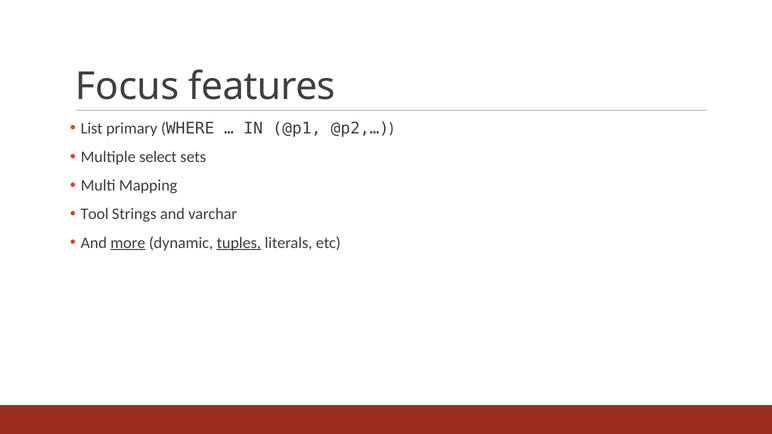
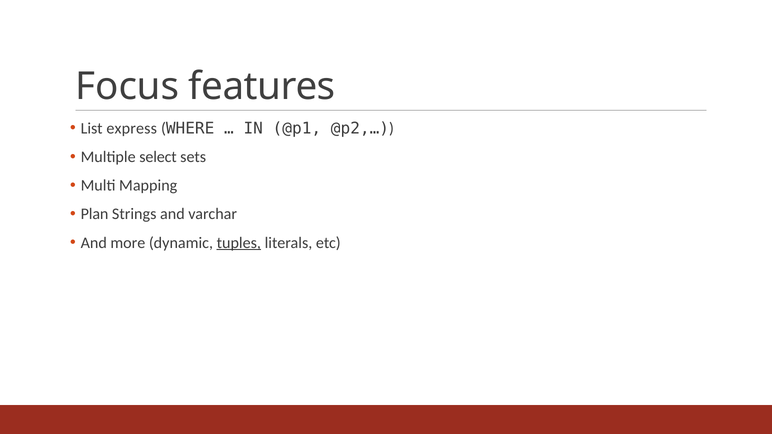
primary: primary -> express (132, 128)
Tool: Tool -> Plan (95, 214)
more underline: present -> none (128, 243)
